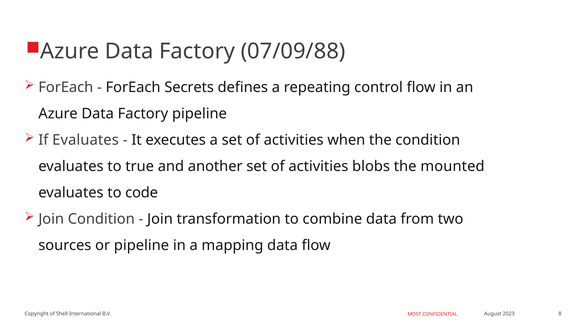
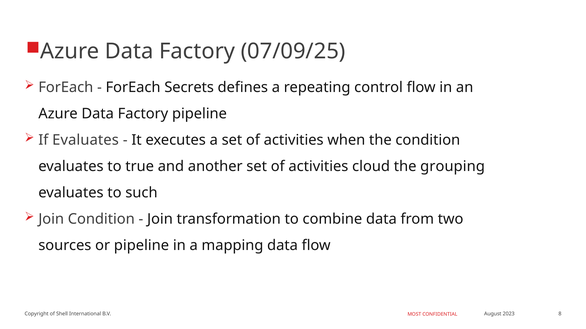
07/09/88: 07/09/88 -> 07/09/25 (293, 51)
blobs: blobs -> cloud (371, 167)
mounted: mounted -> grouping (453, 167)
code: code -> such (141, 193)
